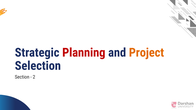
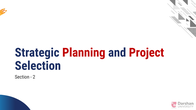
Project colour: orange -> red (146, 53)
